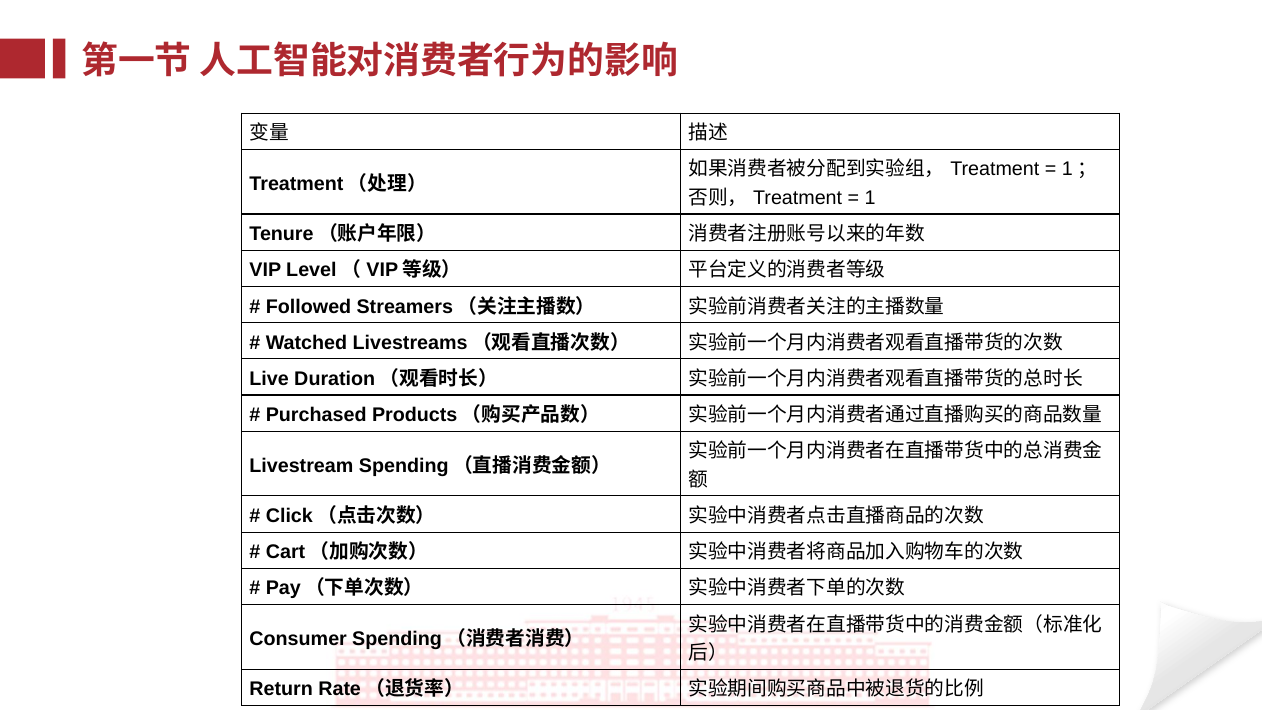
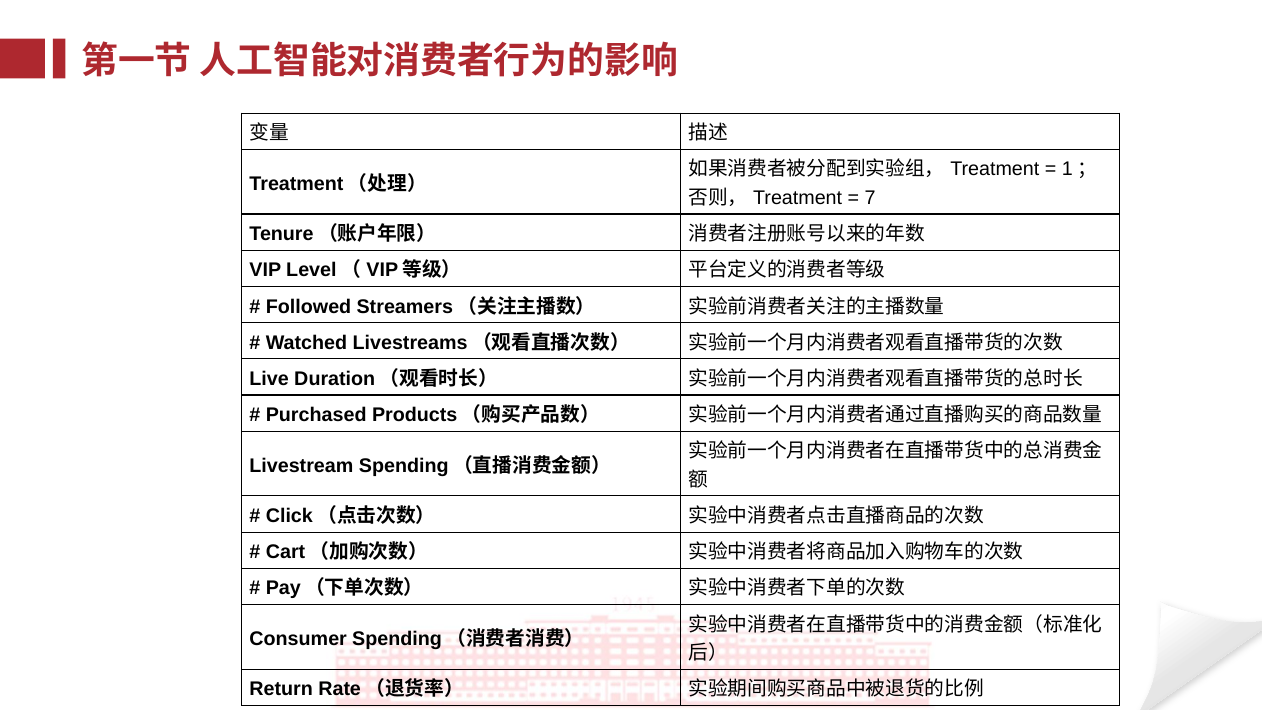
1: 1 -> 7 (870, 198)
